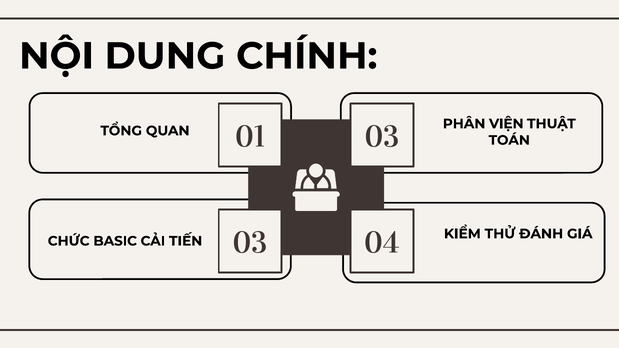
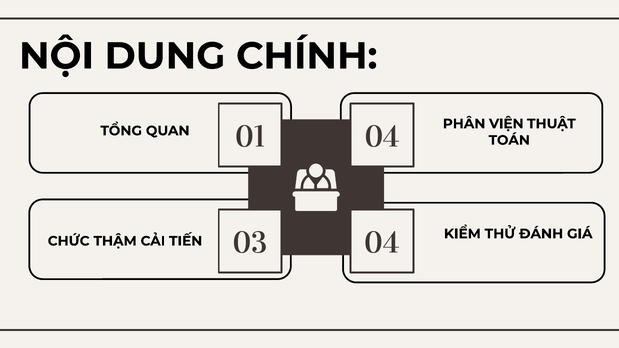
01 03: 03 -> 04 (382, 137)
BASIC: BASIC -> THẬM (115, 241)
